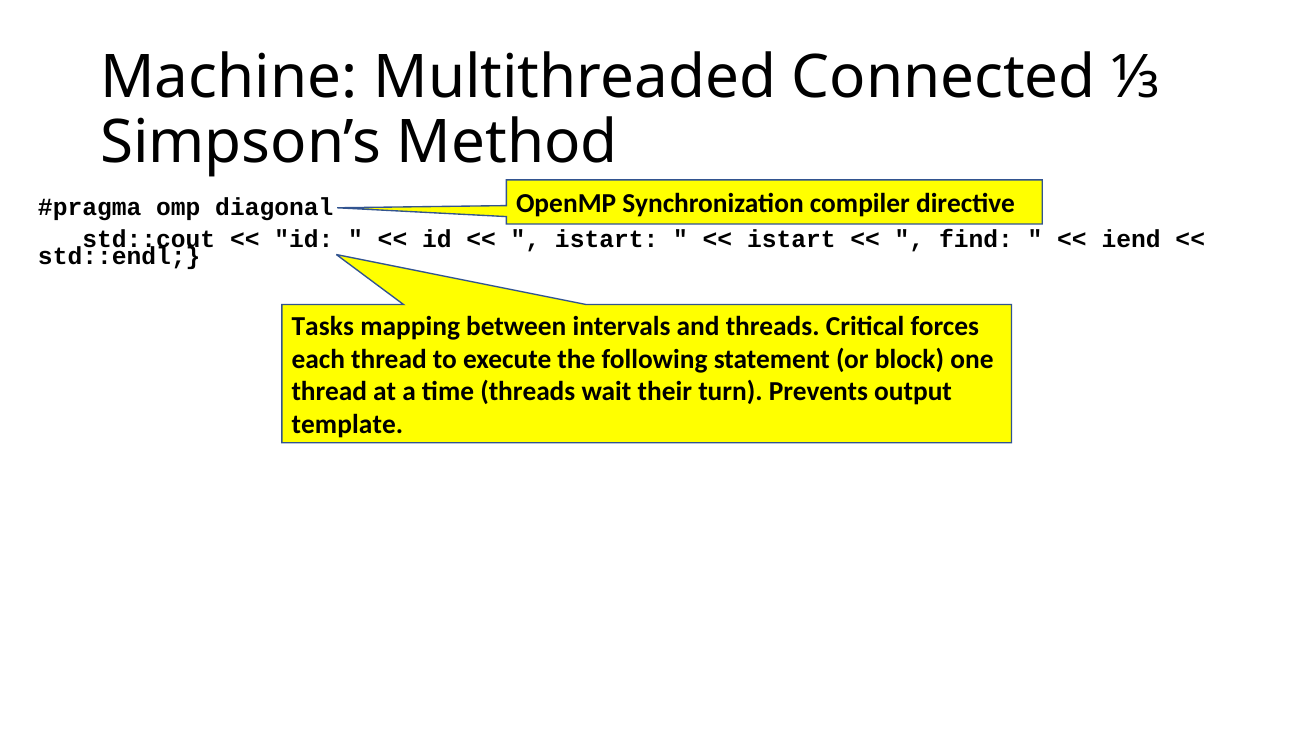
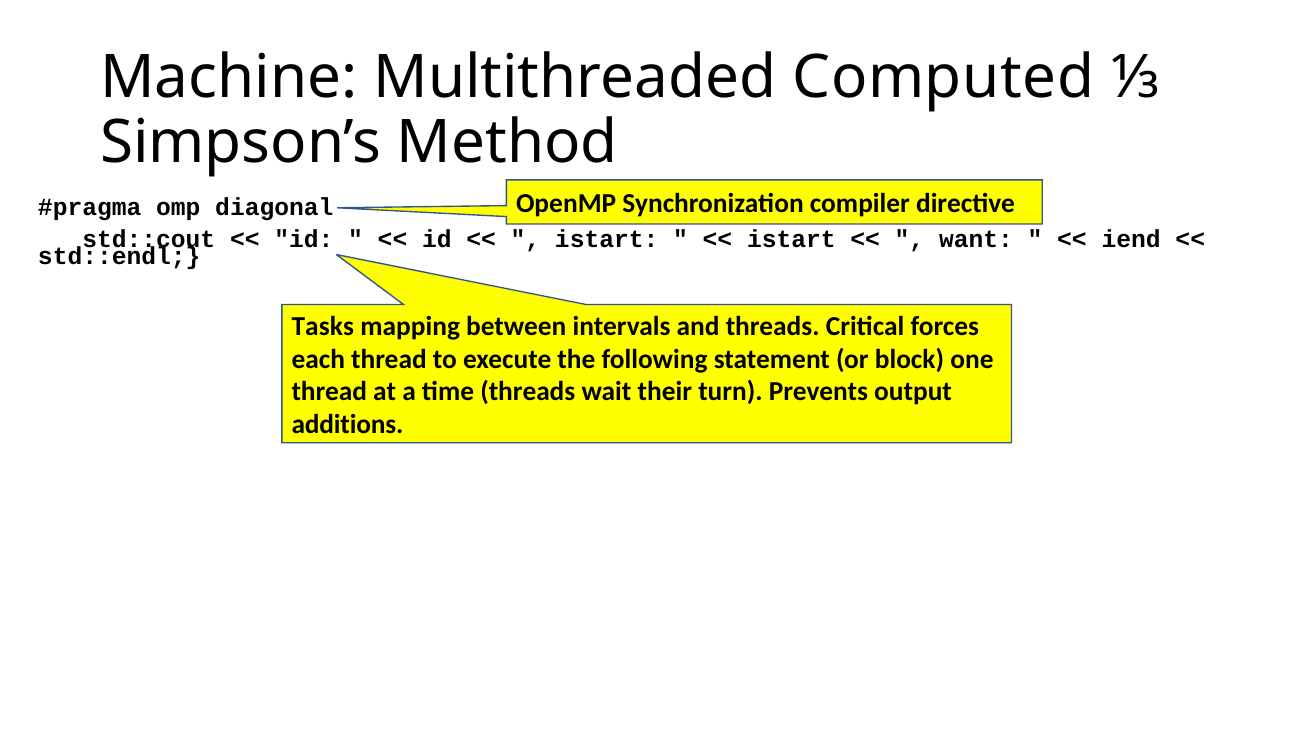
Connected: Connected -> Computed (943, 78)
find: find -> want (976, 239)
template: template -> additions (348, 425)
